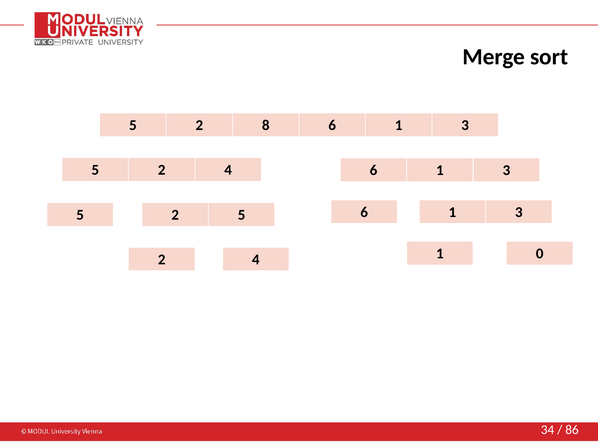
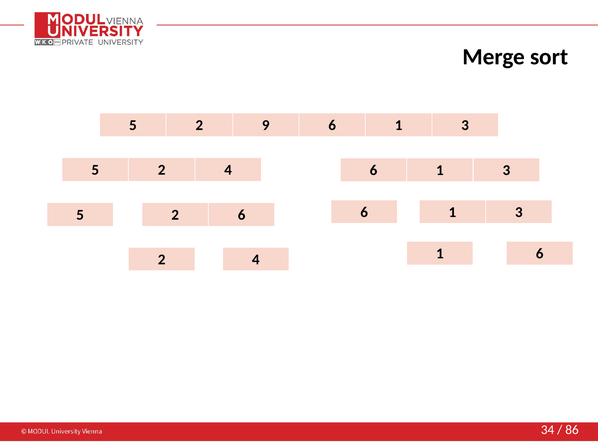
8: 8 -> 9 (266, 125)
2 5: 5 -> 6 (242, 215)
1 0: 0 -> 6 (540, 254)
